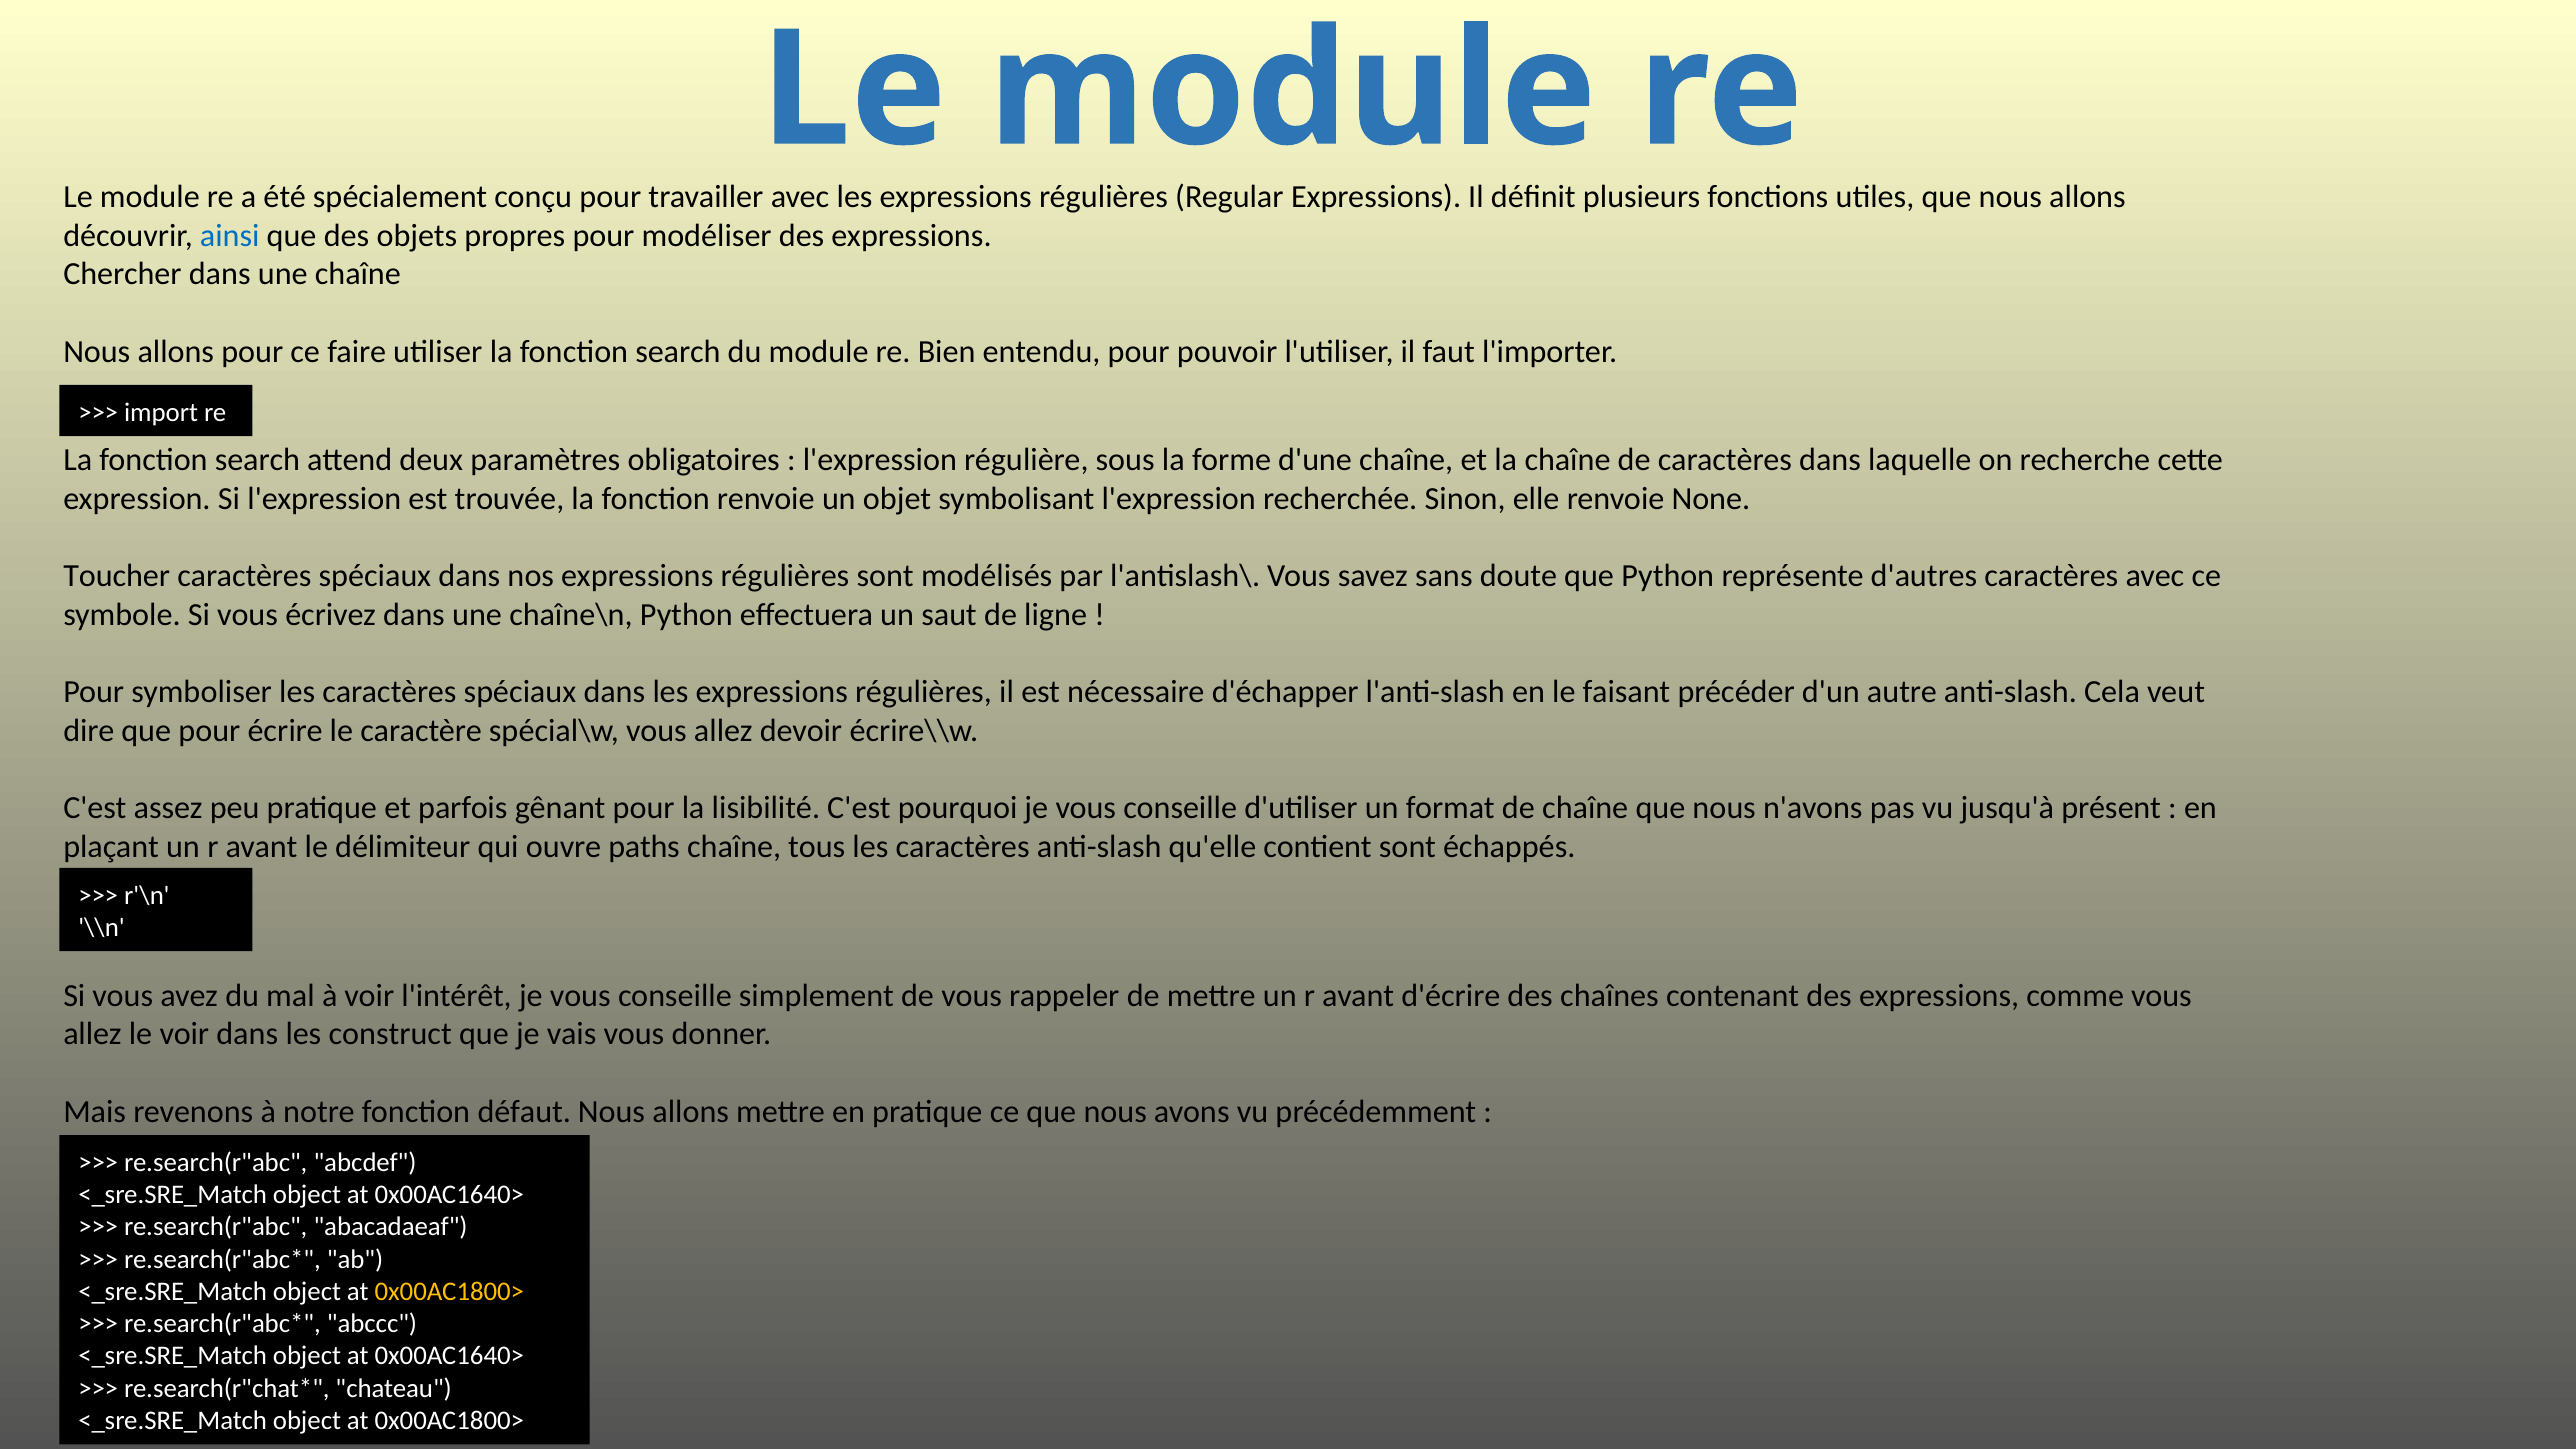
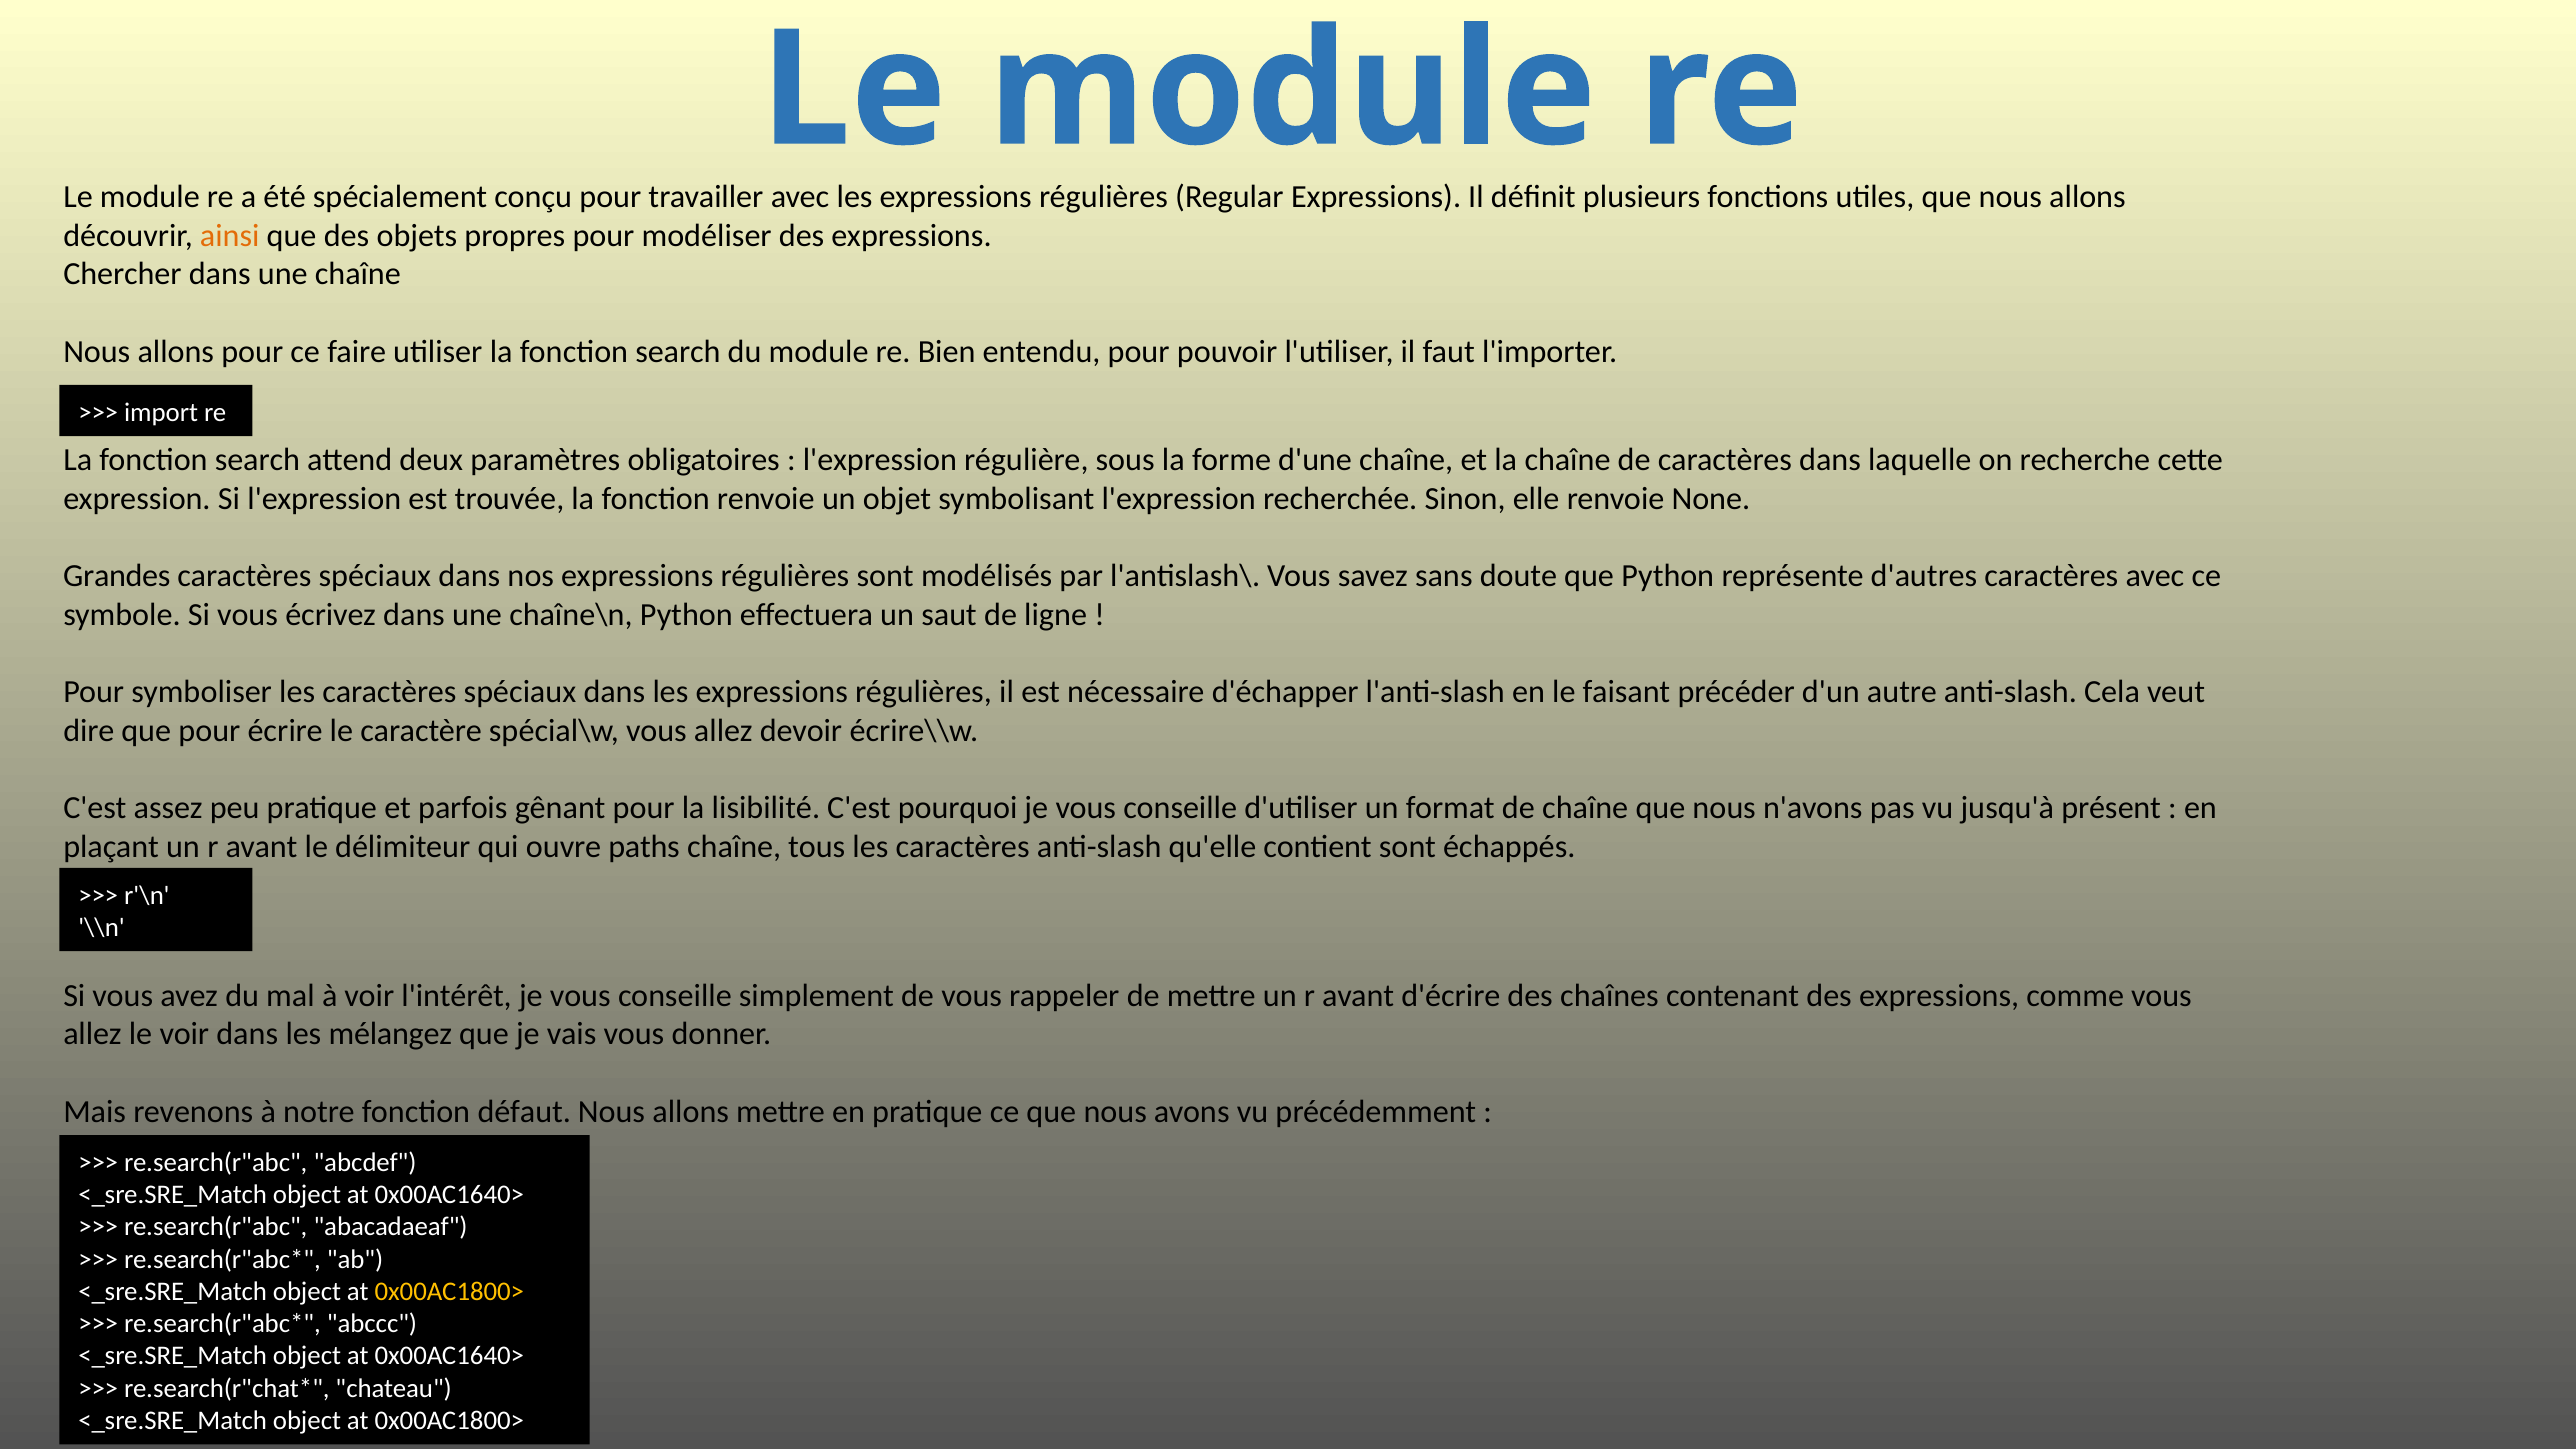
ainsi colour: blue -> orange (230, 236)
Toucher: Toucher -> Grandes (117, 576)
construct: construct -> mélangez (390, 1034)
